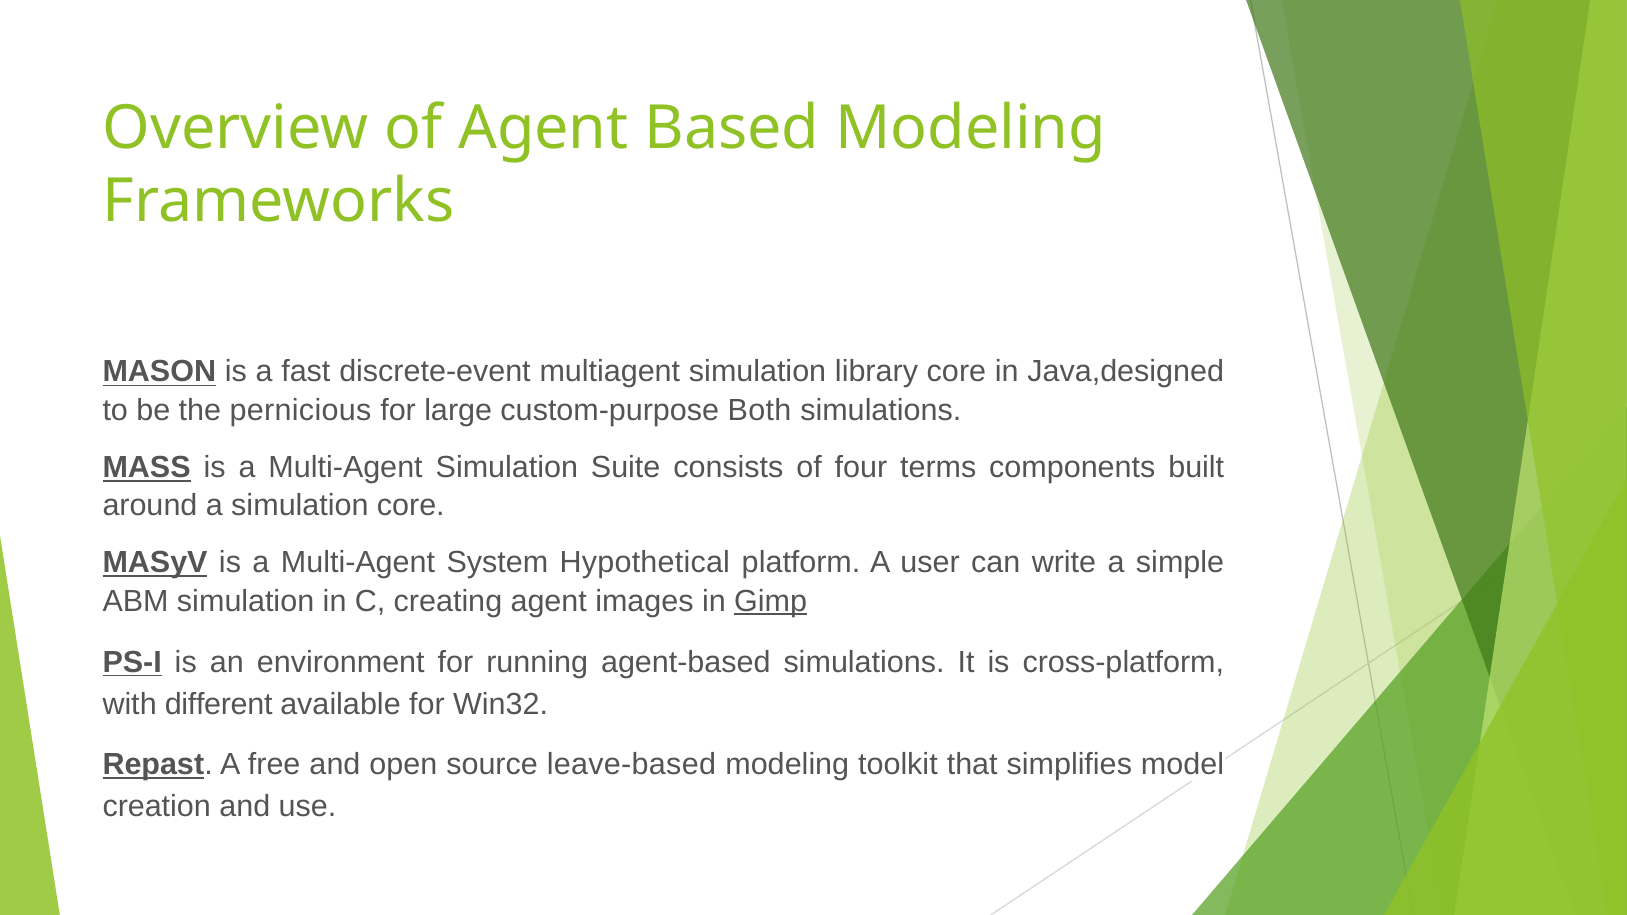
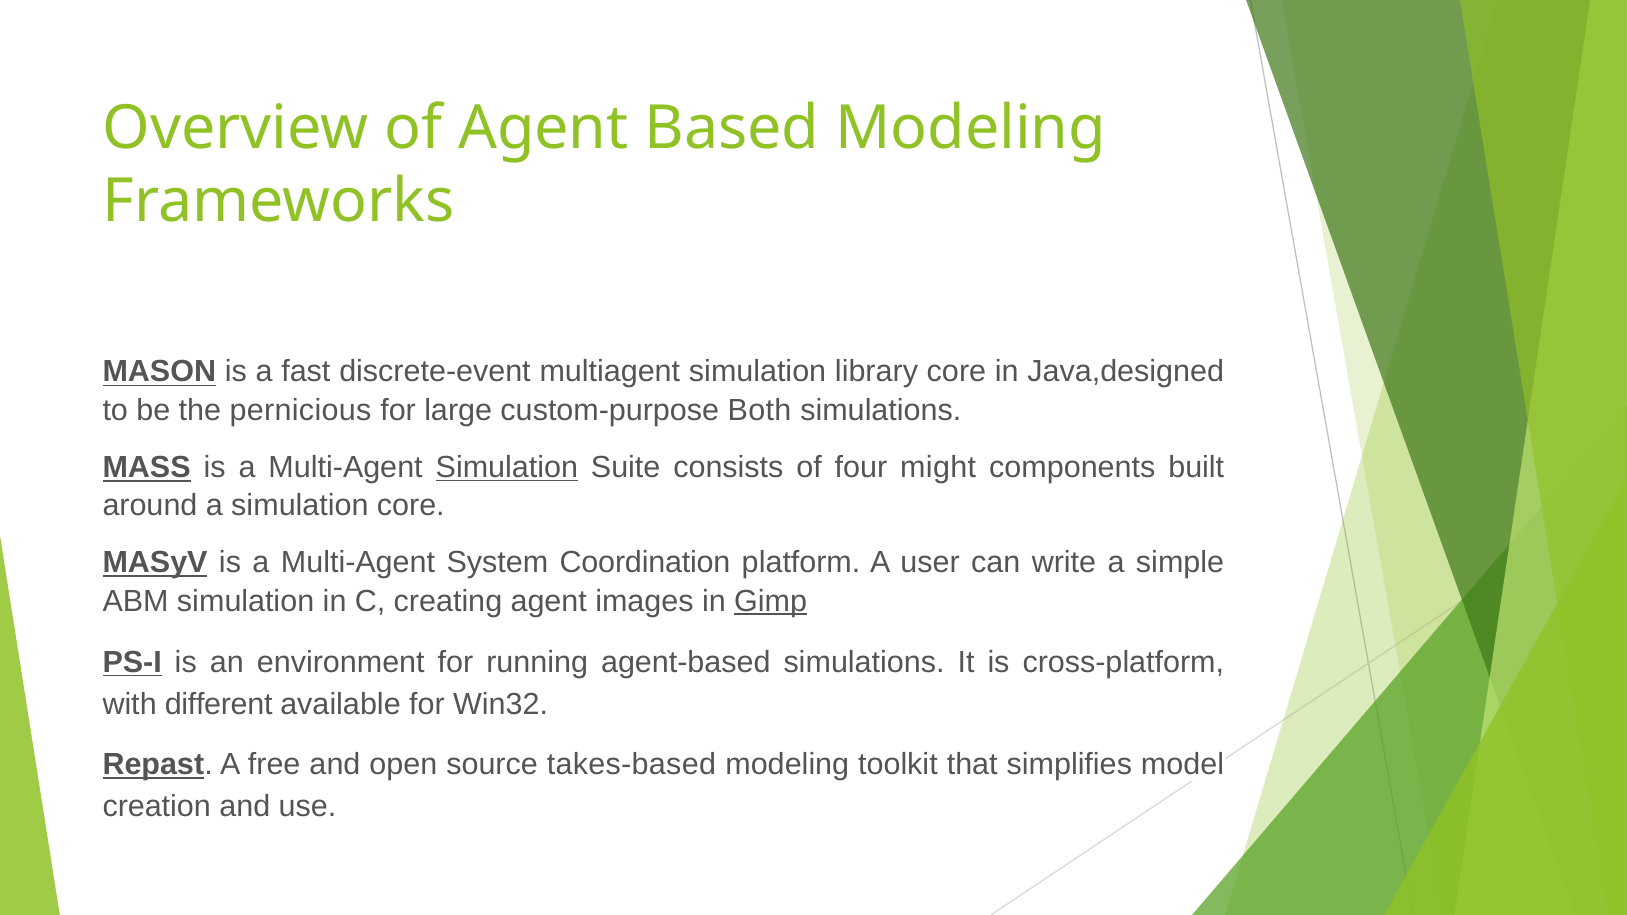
Simulation underline: none -> present (507, 467)
terms: terms -> might (938, 467)
Hypothetical: Hypothetical -> Coordination (645, 563)
leave-based: leave-based -> takes-based (631, 765)
